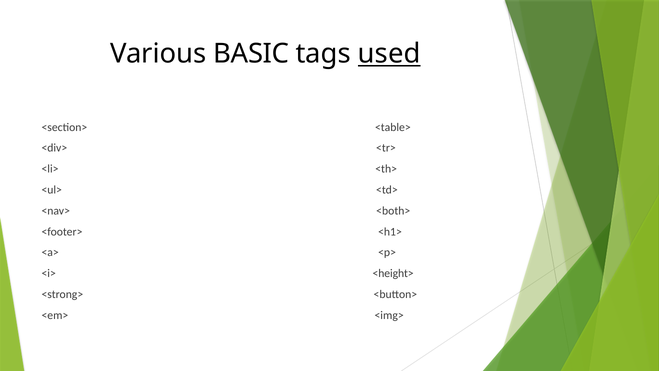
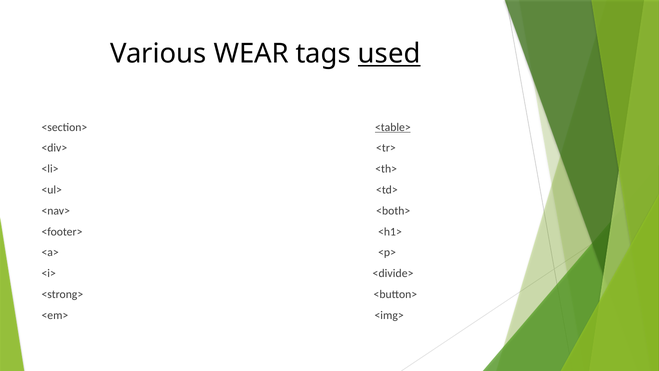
BASIC: BASIC -> WEAR (251, 54)
<table> underline: none -> present (393, 127)
<height>: <height> -> <divide> (393, 273)
